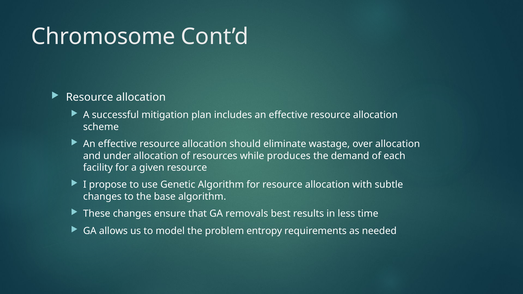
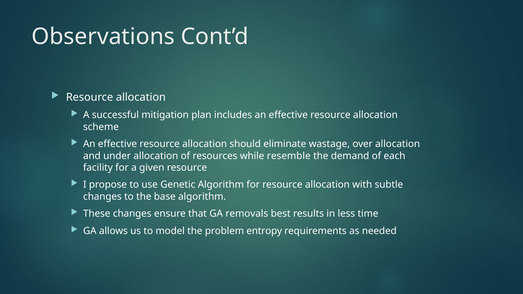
Chromosome: Chromosome -> Observations (103, 37)
produces: produces -> resemble (289, 156)
